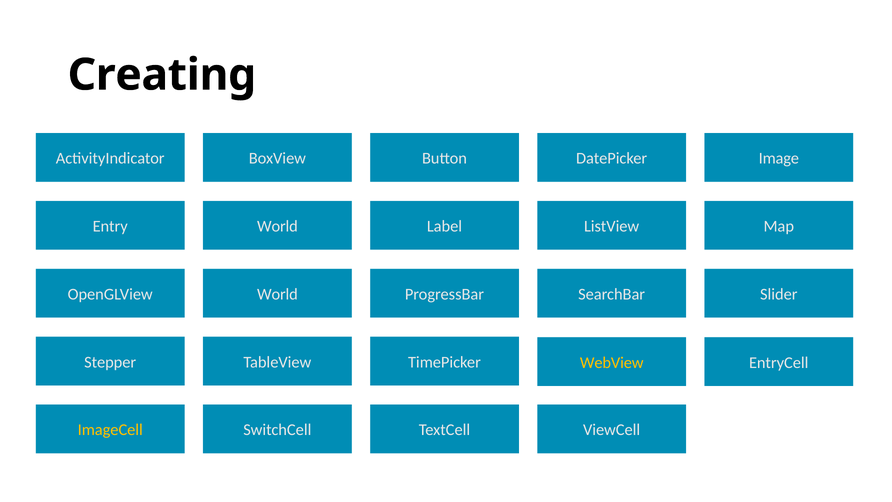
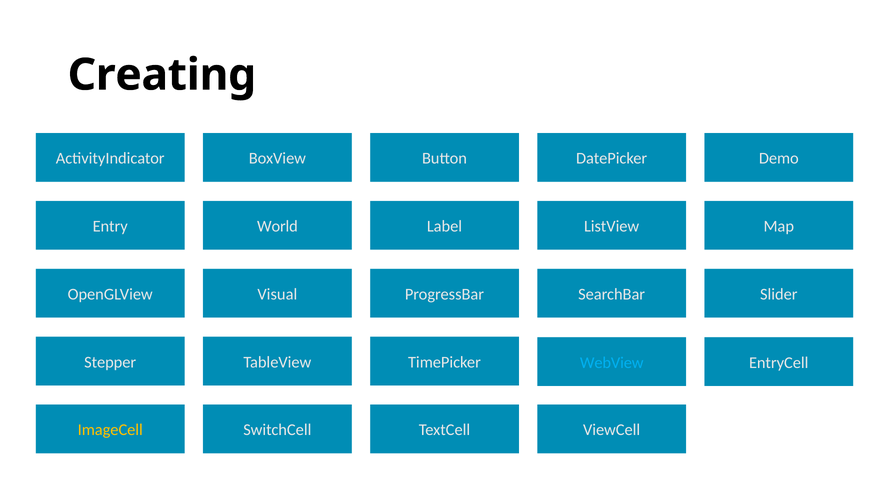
Image: Image -> Demo (779, 158)
OpenGLView World: World -> Visual (277, 294)
WebView colour: yellow -> light blue (612, 363)
